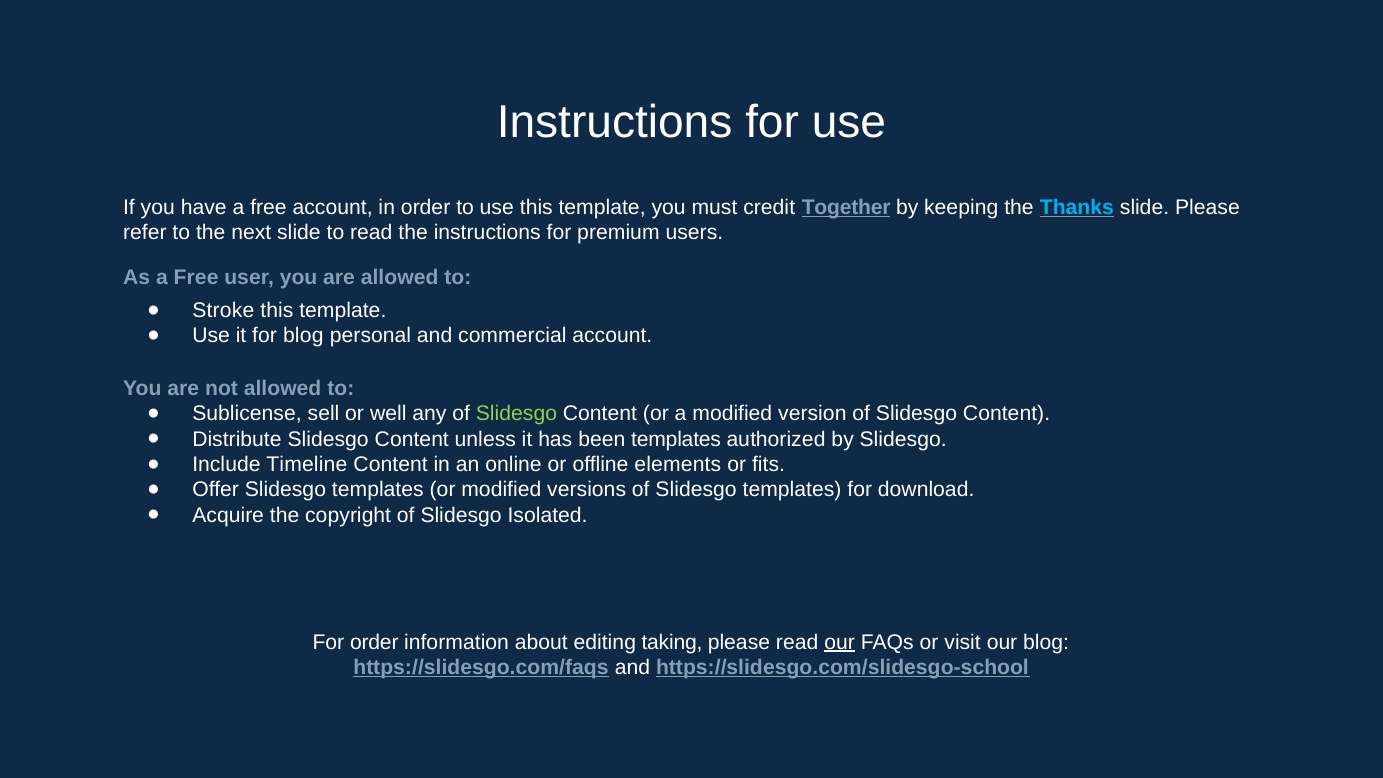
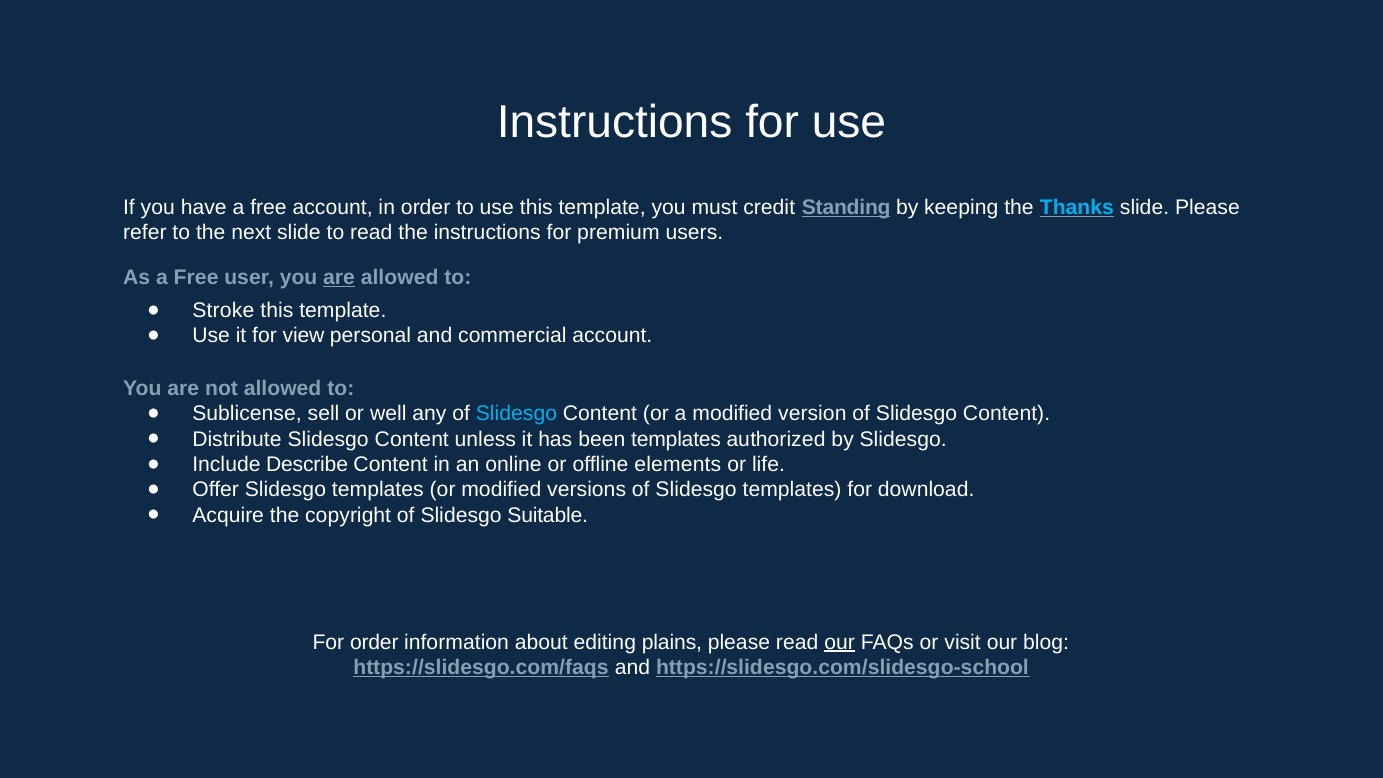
Together: Together -> Standing (846, 208)
are underline: none -> present (339, 278)
for blog: blog -> view (304, 336)
Slidesgo colour: light green -> light blue (516, 414)
Timeline: Timeline -> Describe (307, 464)
fits: fits -> life (769, 464)
Isolated: Isolated -> Suitable (548, 515)
taking: taking -> plains (672, 642)
